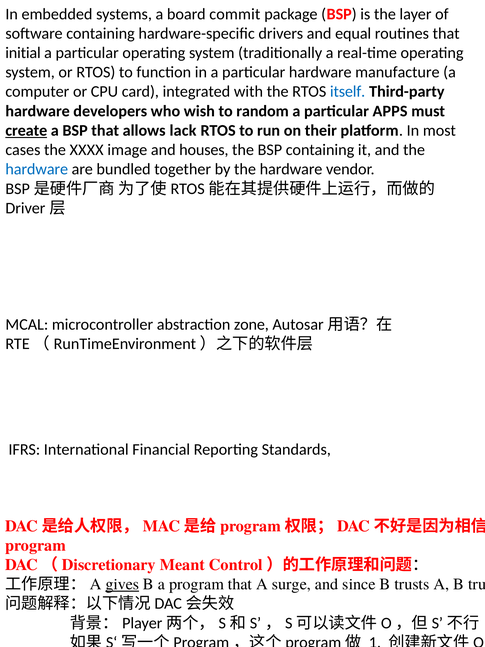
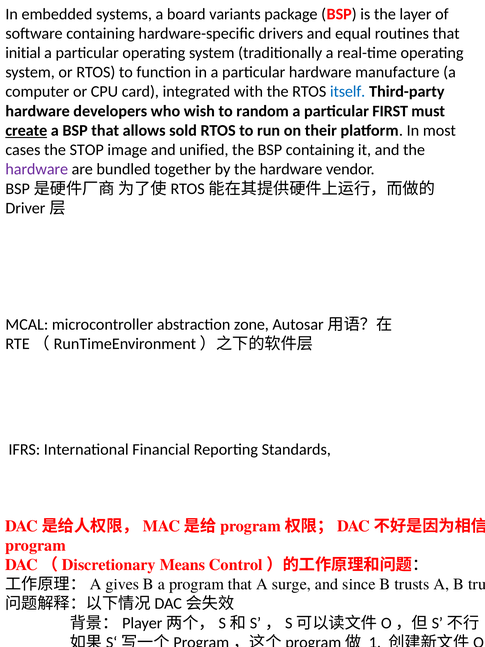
commit: commit -> variants (235, 14)
APPS: APPS -> FIRST (390, 111)
lack: lack -> sold (183, 130)
XXXX: XXXX -> STOP (87, 150)
houses: houses -> unified (204, 150)
hardware colour: blue -> purple (37, 169)
Meant: Meant -> Means (182, 565)
gives underline: present -> none (122, 584)
